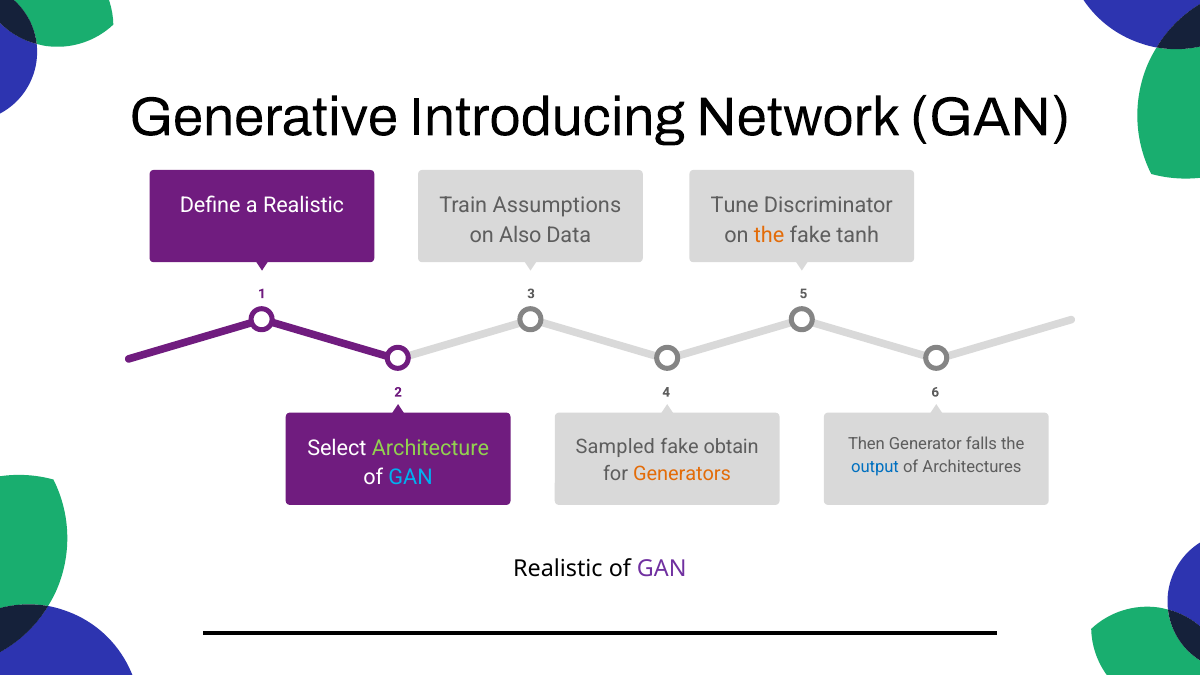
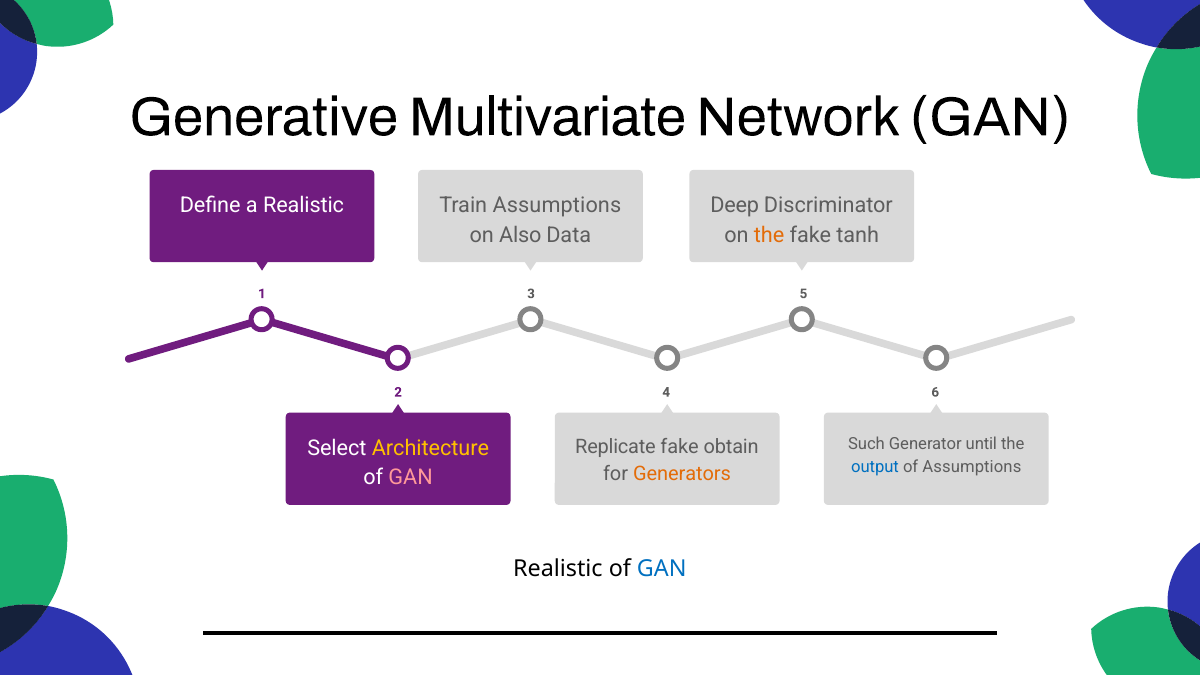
Introducing: Introducing -> Multivariate (547, 117)
Tune: Tune -> Deep (735, 205)
Then: Then -> Such (866, 444)
falls: falls -> until (981, 444)
Sampled: Sampled -> Replicate (615, 447)
Architecture colour: light green -> yellow (430, 448)
of Architectures: Architectures -> Assumptions (972, 467)
GAN colour: light blue -> pink (411, 478)
GAN colour: purple -> blue (662, 569)
